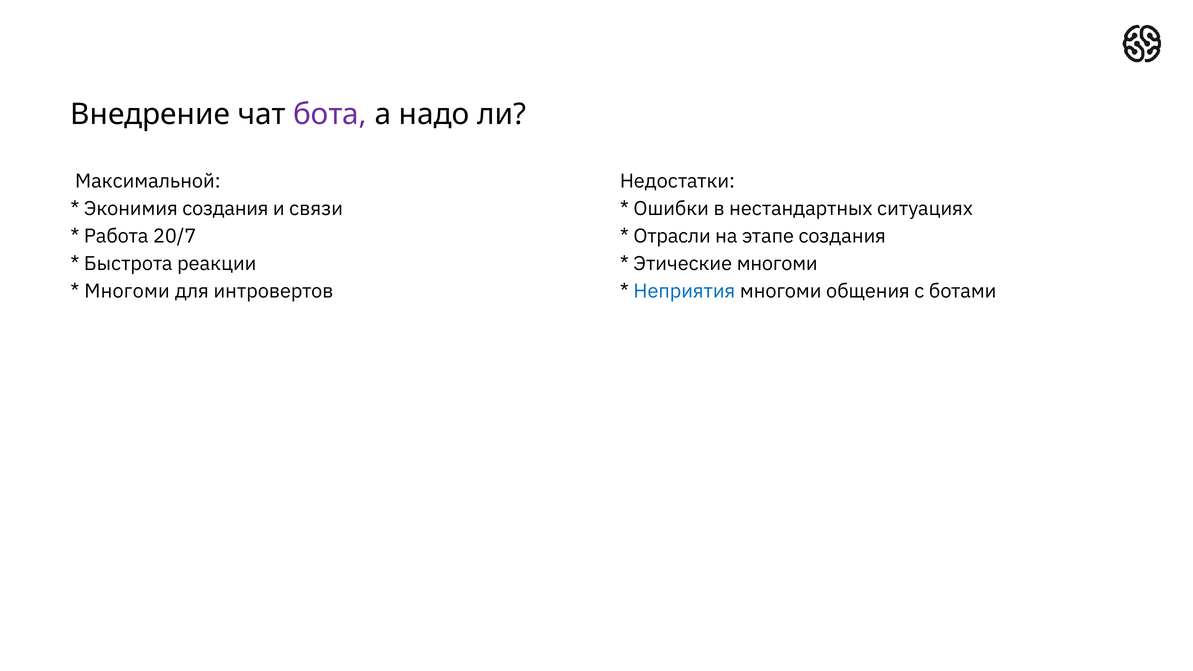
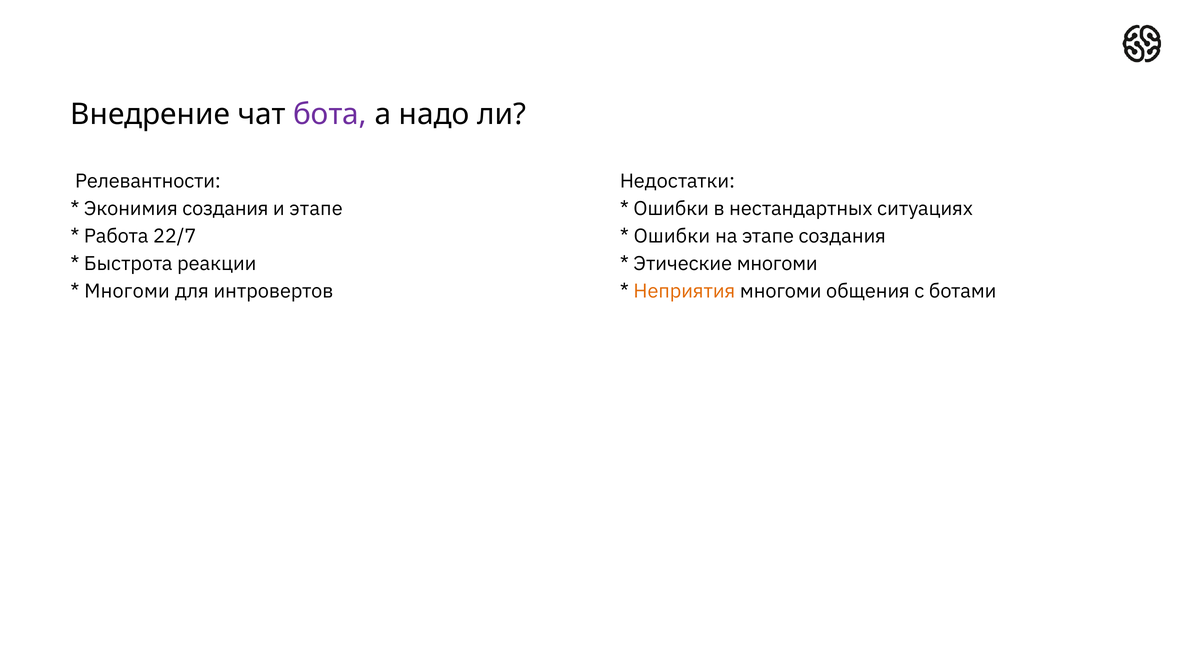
Максимальной: Максимальной -> Релевантности (148, 181)
и связи: связи -> этапе (316, 209)
20/7: 20/7 -> 22/7 (175, 236)
Отрасли: Отрасли -> Ошибки (672, 236)
Неприятия colour: blue -> orange (684, 291)
